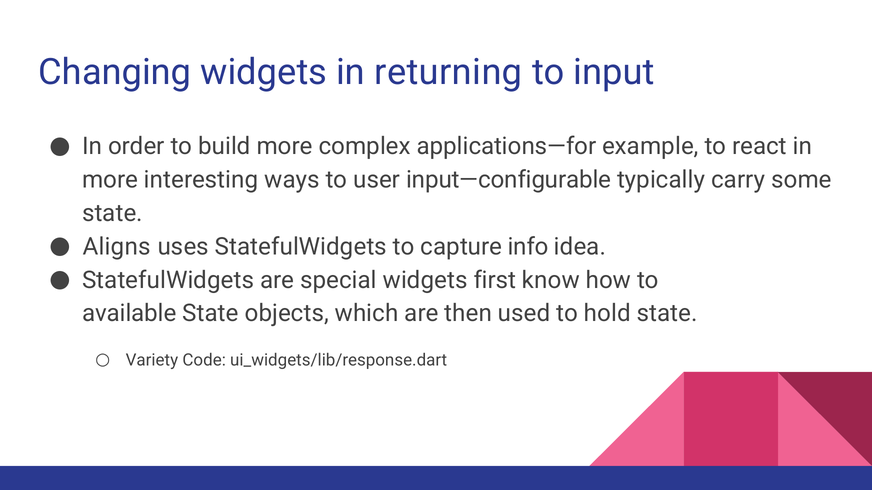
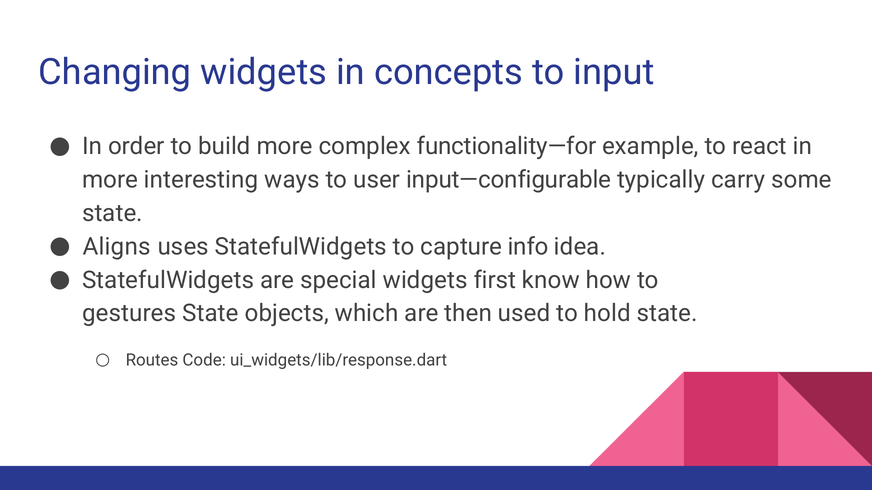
returning: returning -> concepts (449, 72)
applications—for: applications—for -> functionality—for (507, 147)
available: available -> gestures (129, 314)
Variety: Variety -> Routes (152, 360)
